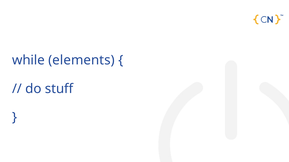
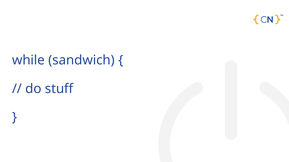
elements: elements -> sandwich (82, 60)
